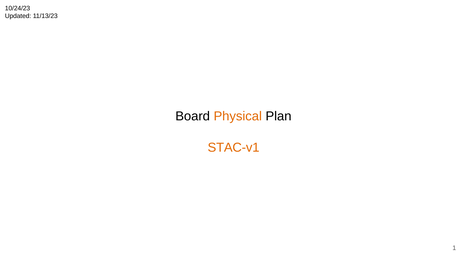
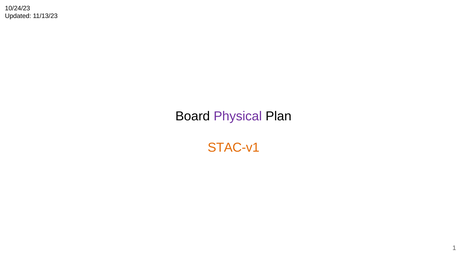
Physical colour: orange -> purple (238, 117)
